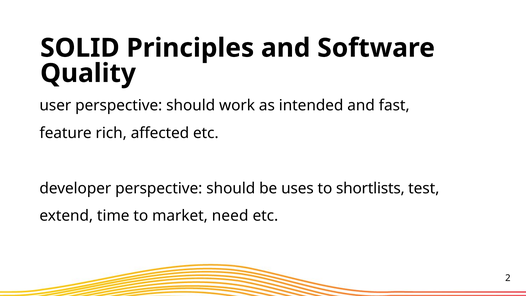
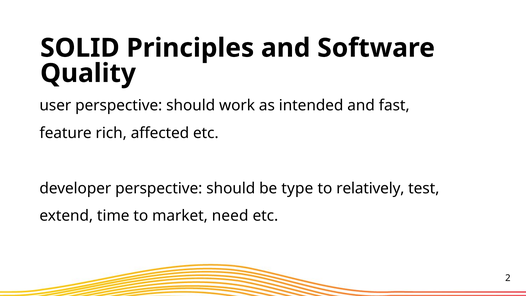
uses: uses -> type (297, 188)
shortlists: shortlists -> relatively (370, 188)
